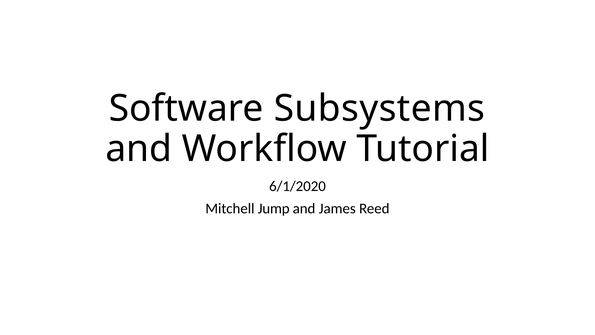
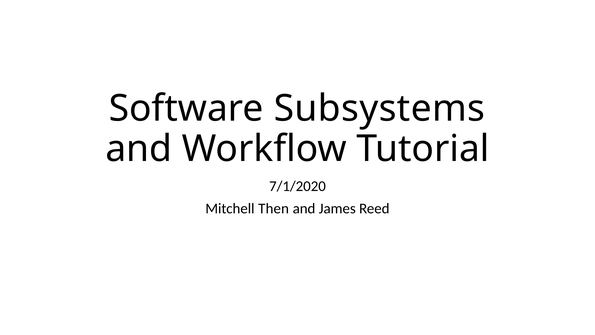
6/1/2020: 6/1/2020 -> 7/1/2020 (297, 186)
Jump: Jump -> Then (274, 208)
